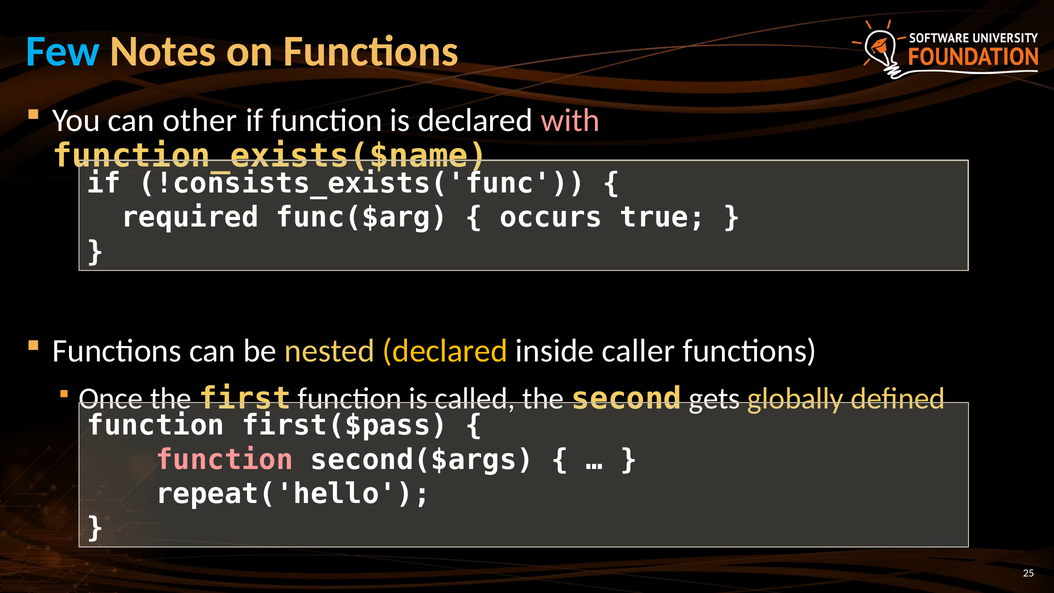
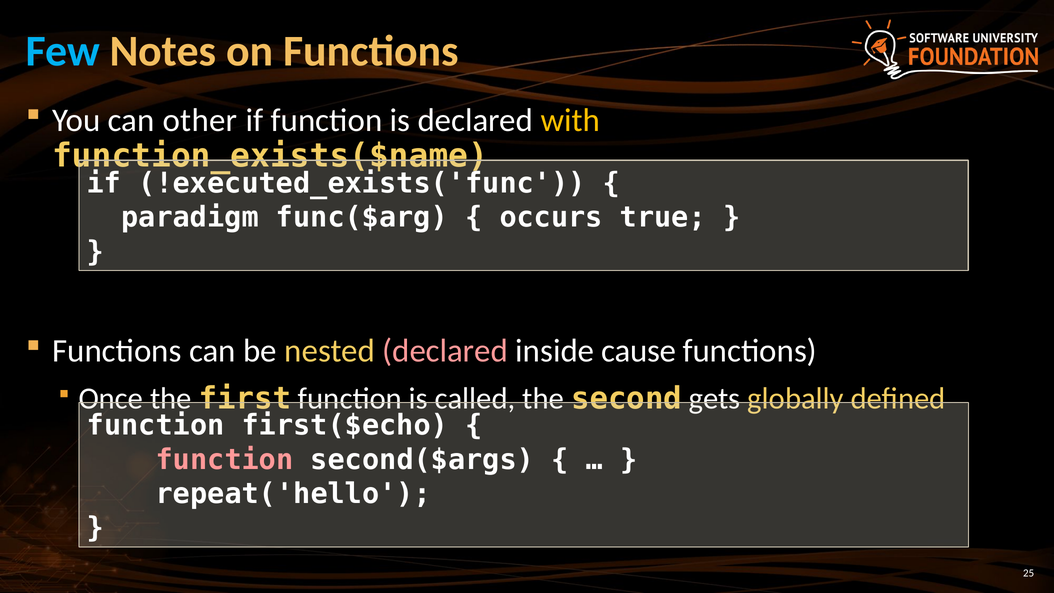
with colour: pink -> yellow (570, 120)
!consists_exists('func: !consists_exists('func -> !executed_exists('func (362, 183)
required: required -> paradigm (190, 217)
declared colour: yellow -> pink (445, 351)
caller: caller -> cause (639, 351)
first($pass: first($pass -> first($echo (345, 425)
